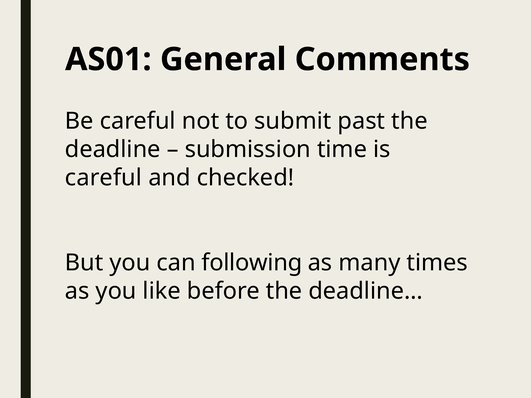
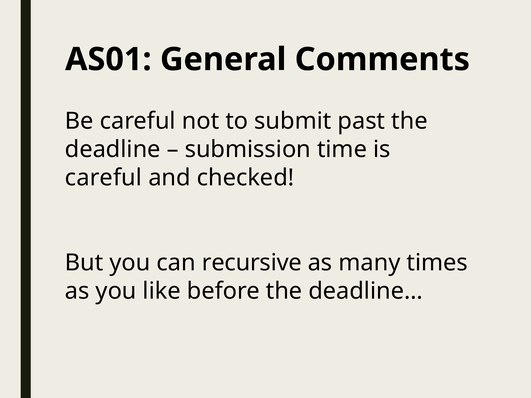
following: following -> recursive (252, 263)
